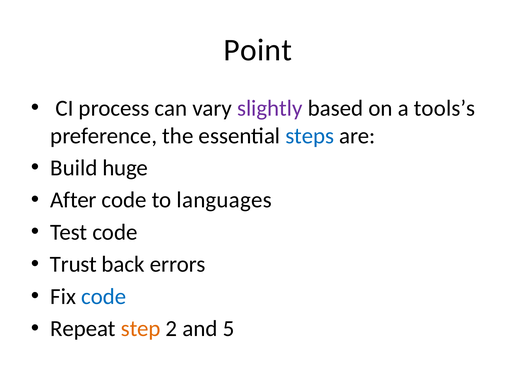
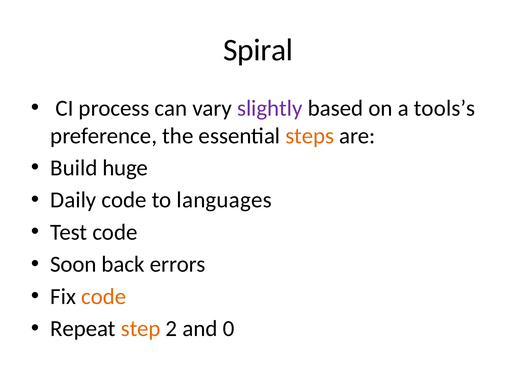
Point: Point -> Spiral (258, 50)
steps colour: blue -> orange (310, 136)
After: After -> Daily (73, 200)
Trust: Trust -> Soon (73, 264)
code colour: blue -> orange (104, 297)
5: 5 -> 0 (229, 329)
